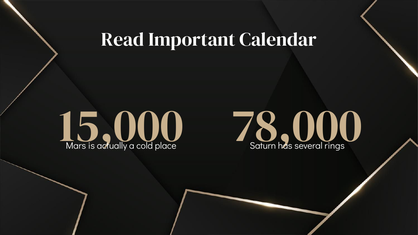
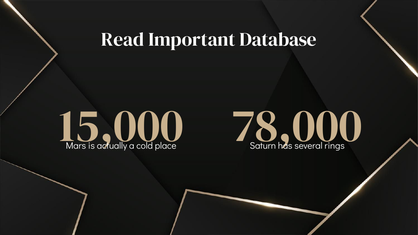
Calendar: Calendar -> Database (278, 40)
